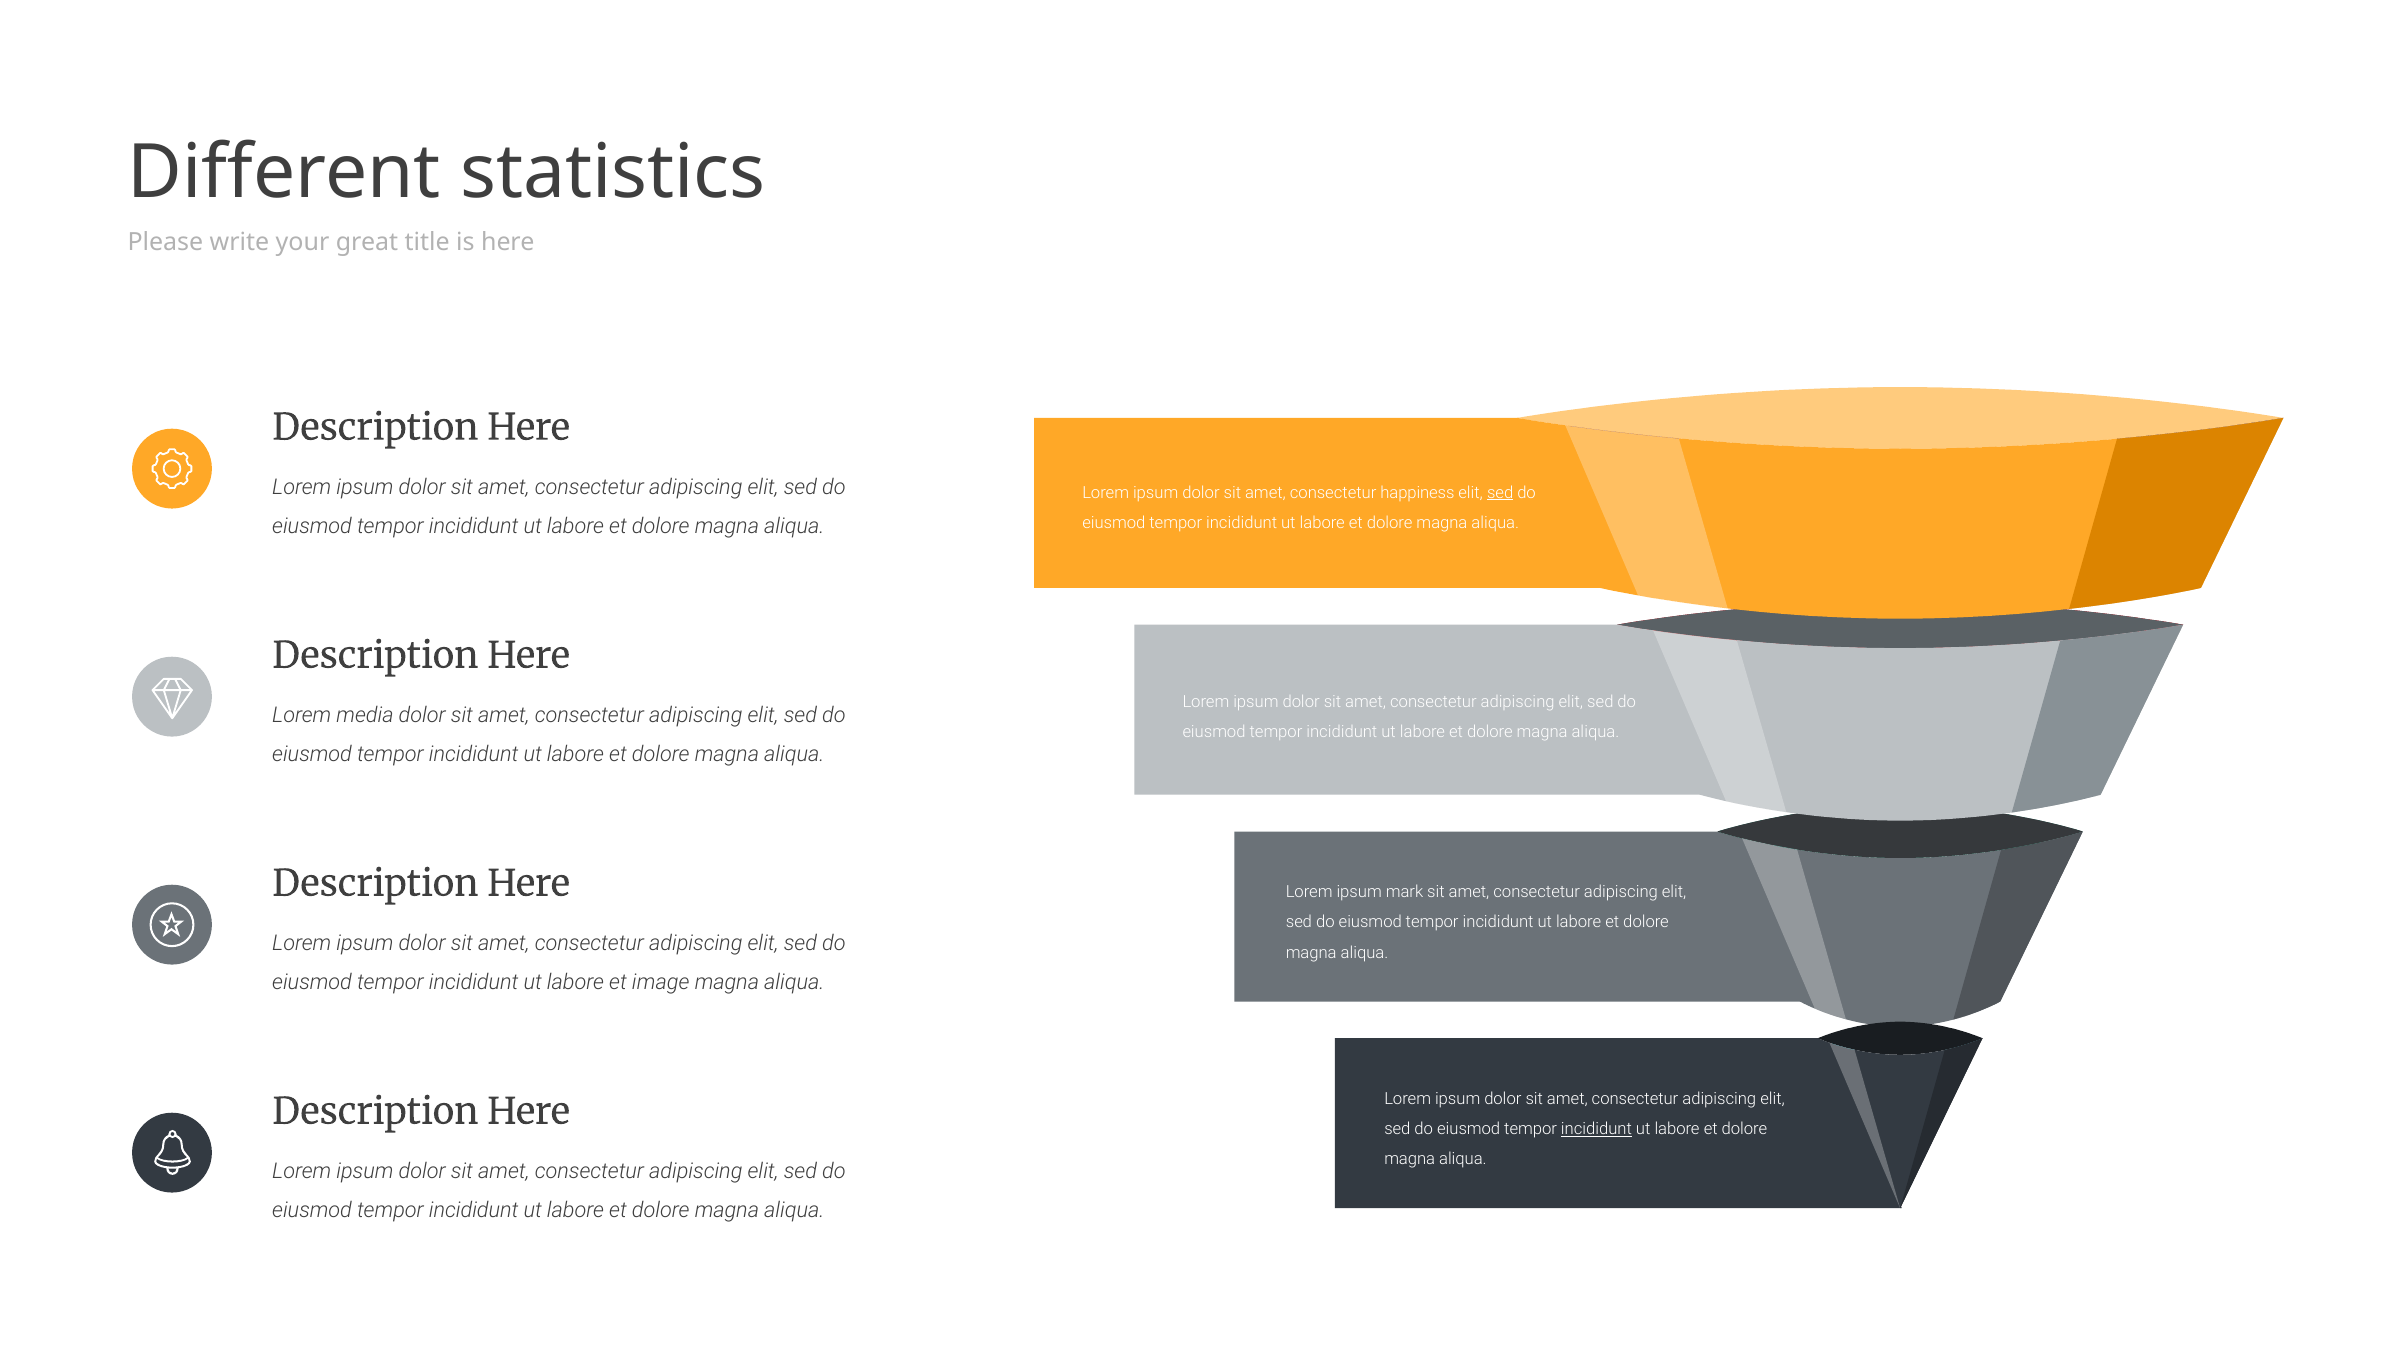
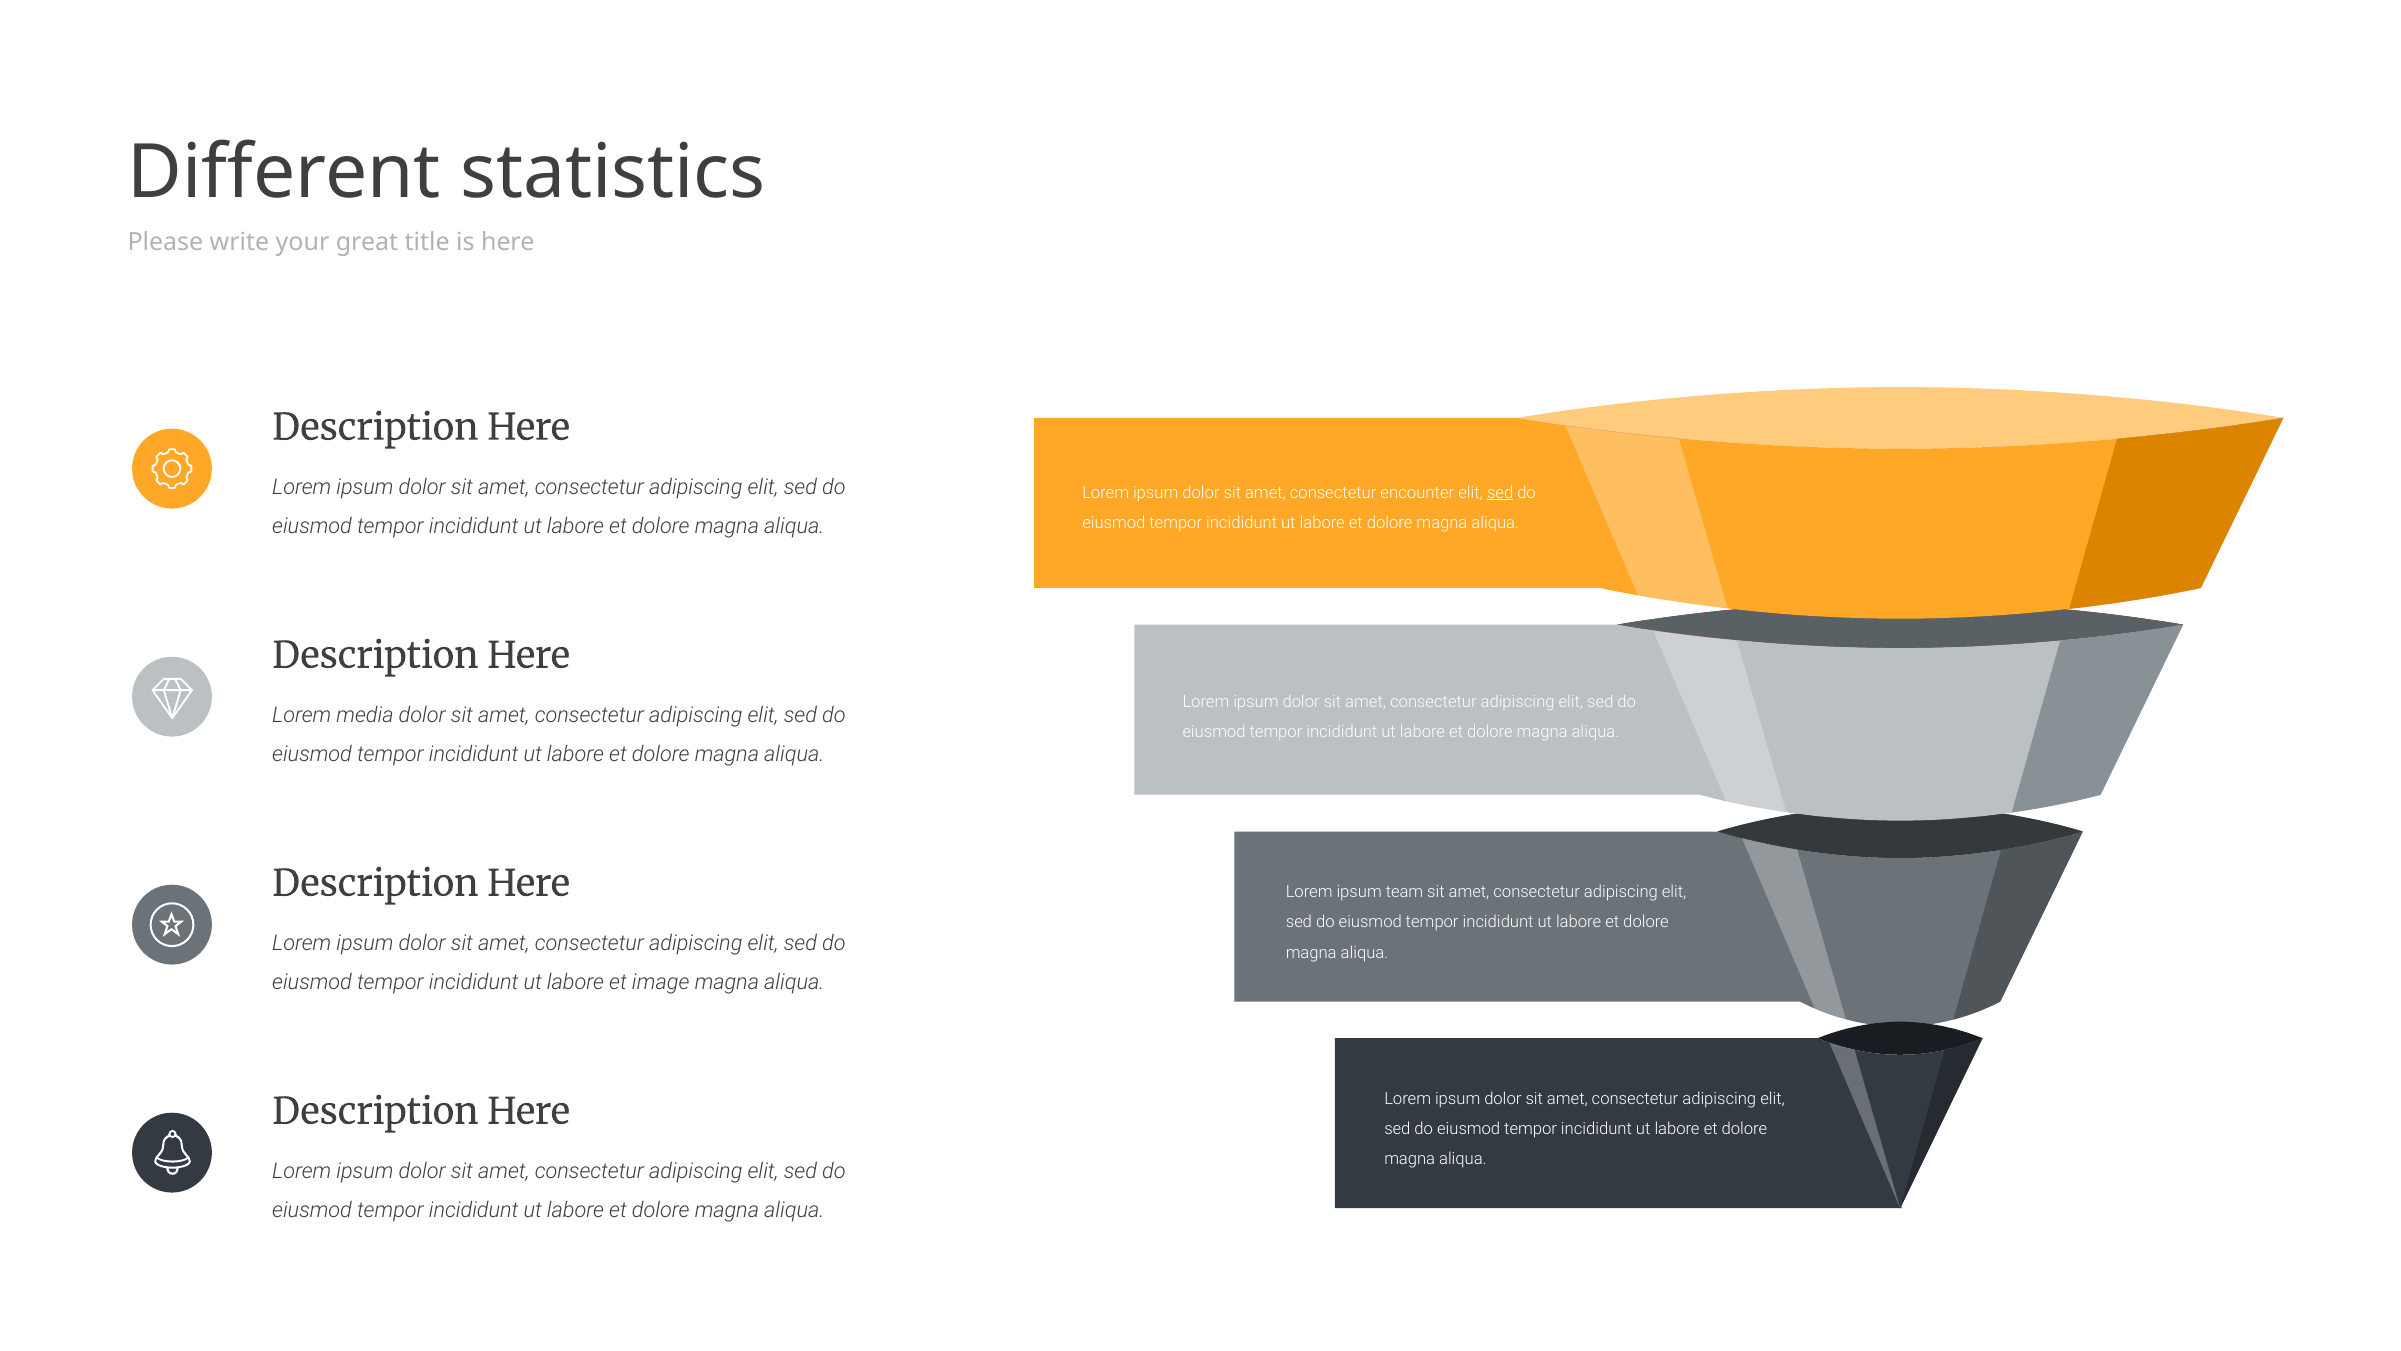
happiness: happiness -> encounter (1417, 493)
mark: mark -> team (1405, 892)
incididunt underline: present -> none (1596, 1129)
